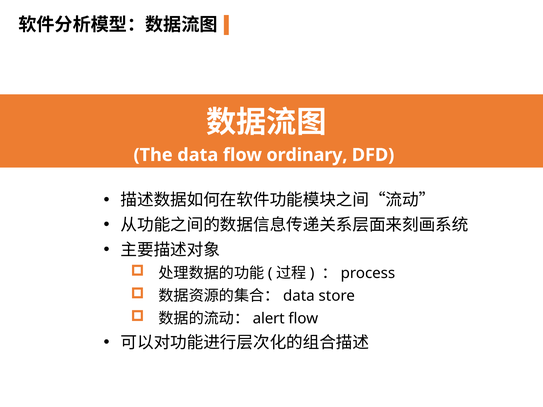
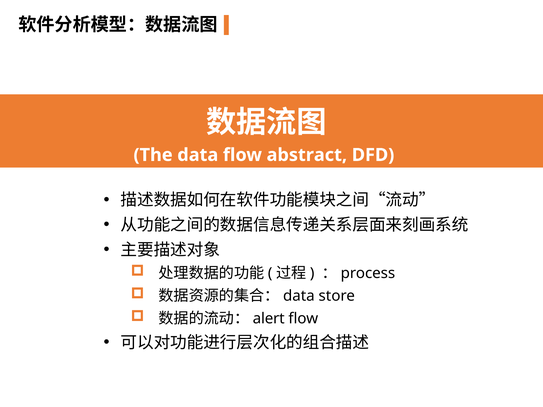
ordinary: ordinary -> abstract (307, 155)
